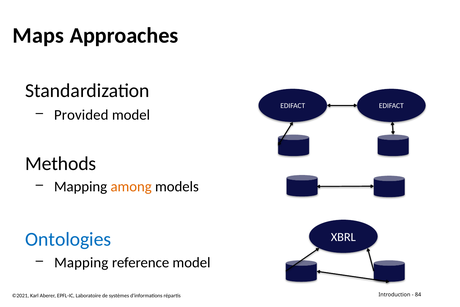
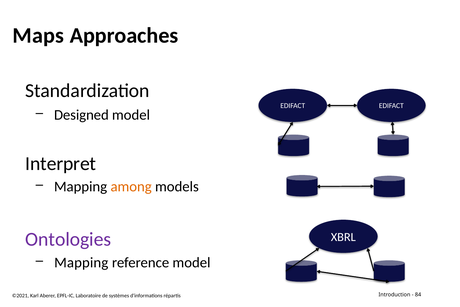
Provided: Provided -> Designed (81, 115)
Methods: Methods -> Interpret (61, 163)
Ontologies colour: blue -> purple (68, 239)
